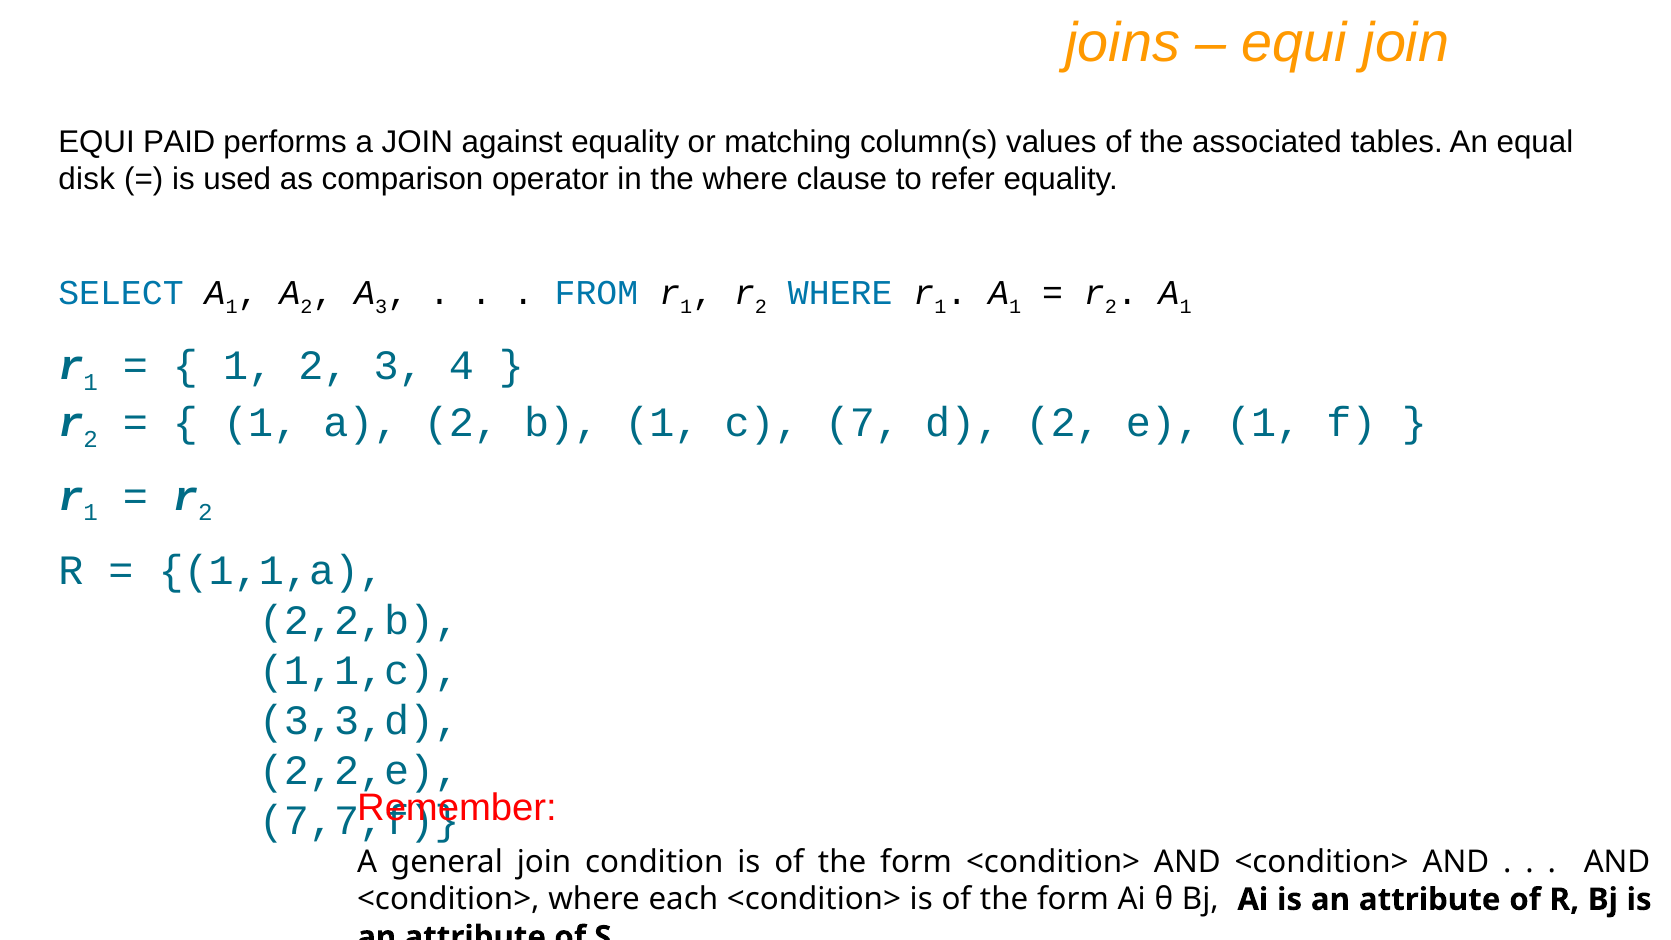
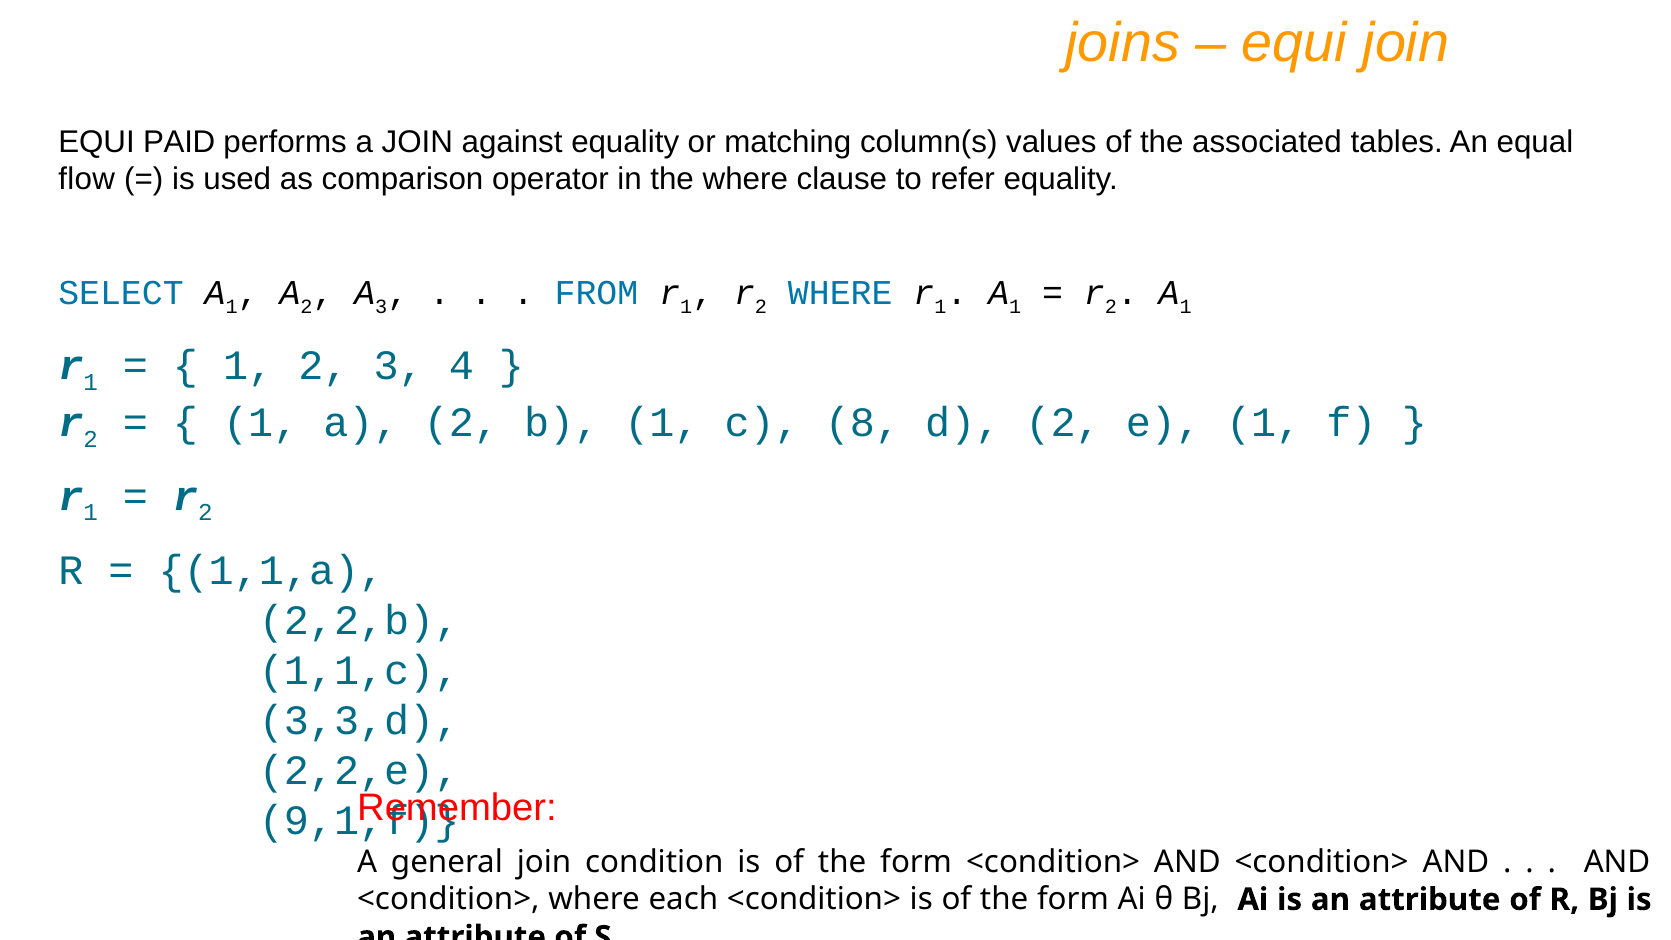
disk: disk -> flow (87, 180)
7: 7 -> 8 (863, 423)
7,7,f: 7,7,f -> 9,1,f (359, 821)
